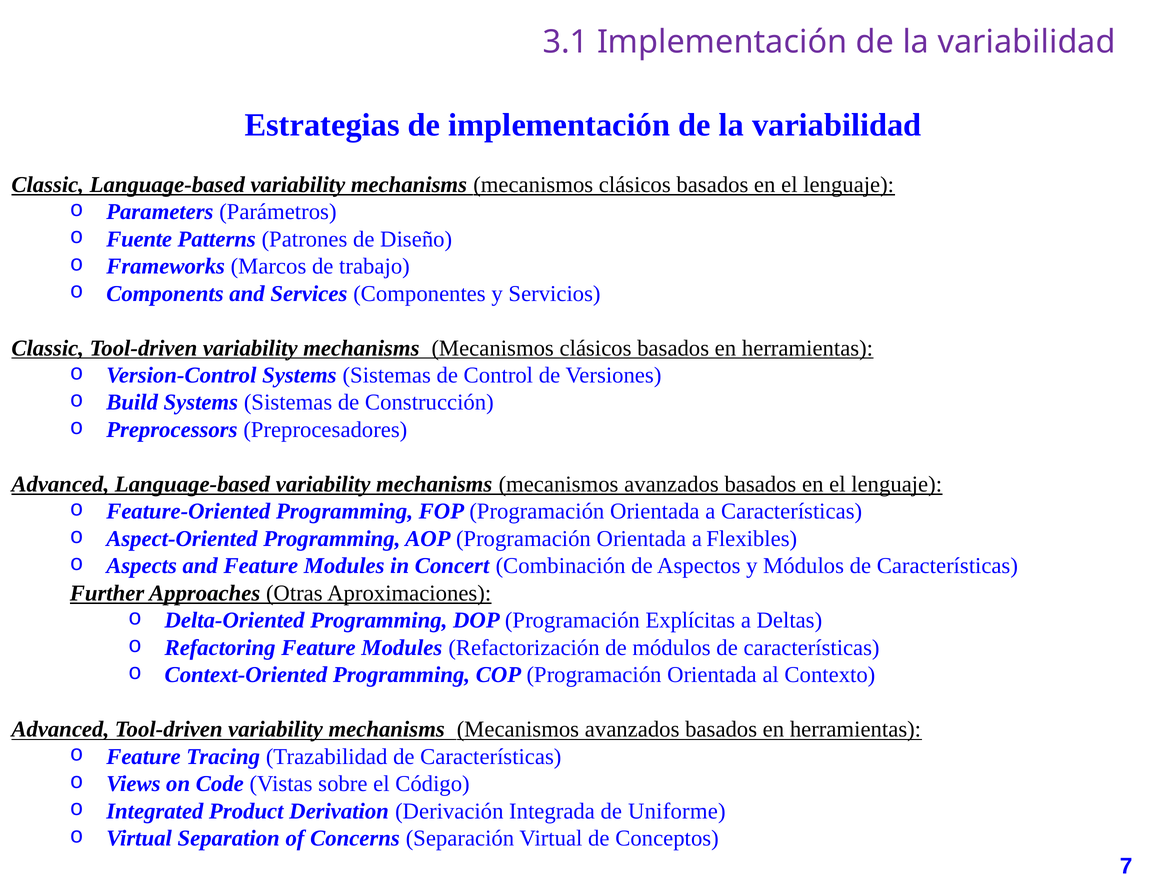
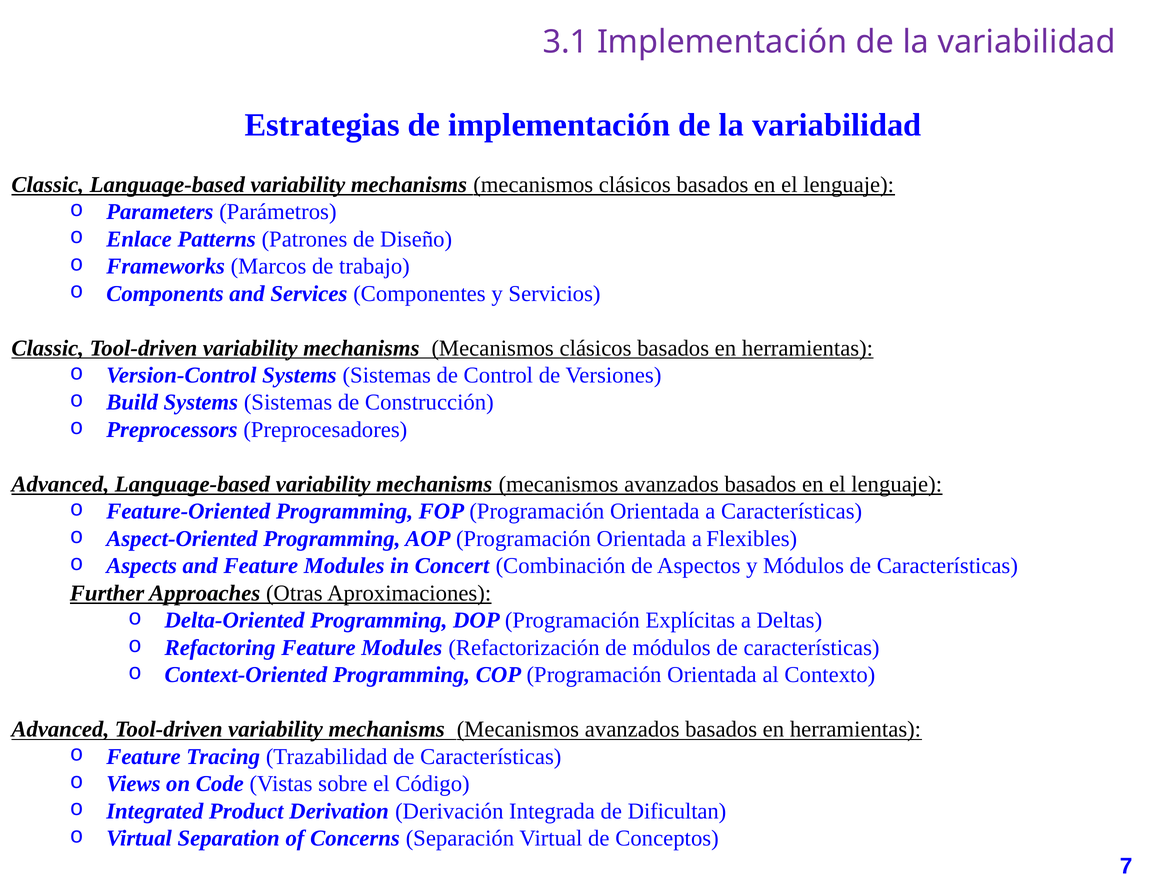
Fuente: Fuente -> Enlace (139, 239)
Uniforme: Uniforme -> Dificultan (677, 811)
